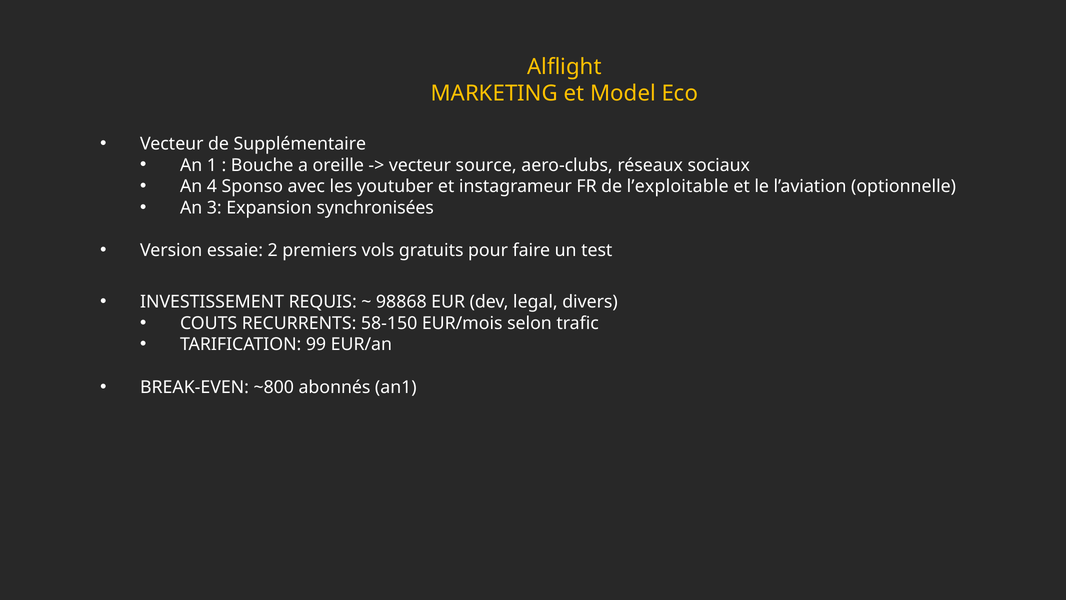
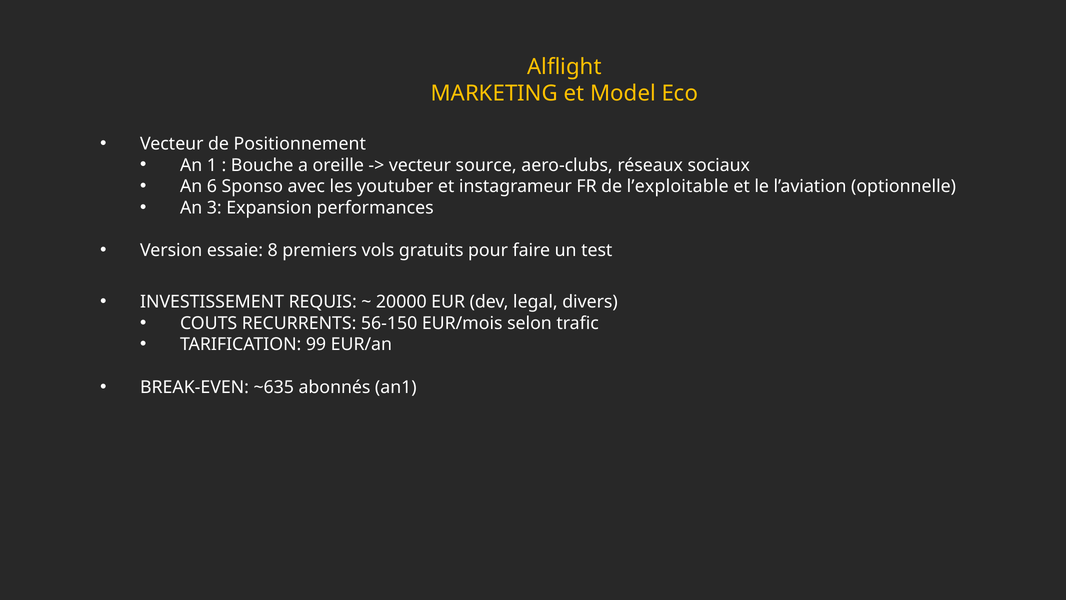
Supplémentaire: Supplémentaire -> Positionnement (300, 144)
4: 4 -> 6 (212, 186)
synchronisées: synchronisées -> performances (375, 208)
2: 2 -> 8 (273, 250)
98868: 98868 -> 20000 (401, 302)
58-150: 58-150 -> 56-150 (389, 323)
~800: ~800 -> ~635 (274, 387)
